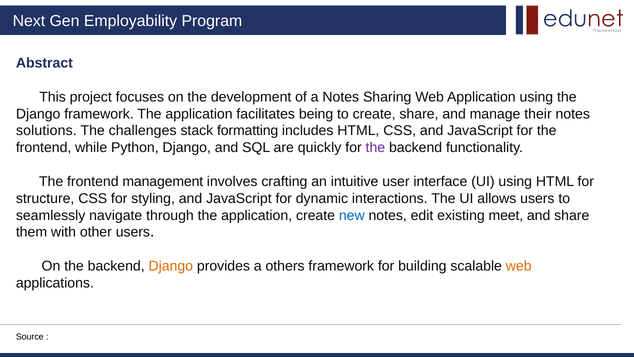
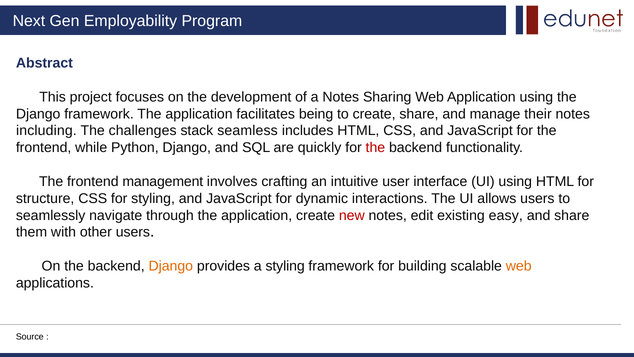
solutions: solutions -> including (46, 131)
formatting: formatting -> seamless (248, 131)
the colour: purple -> red (375, 148)
new colour: blue -> red (352, 215)
meet: meet -> easy (506, 215)
a others: others -> styling (285, 266)
